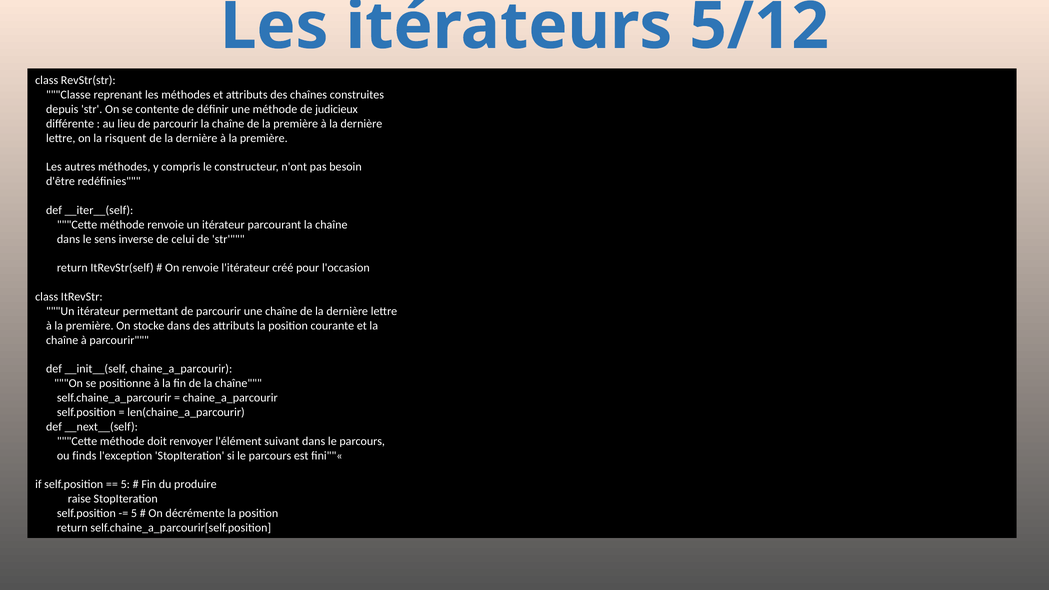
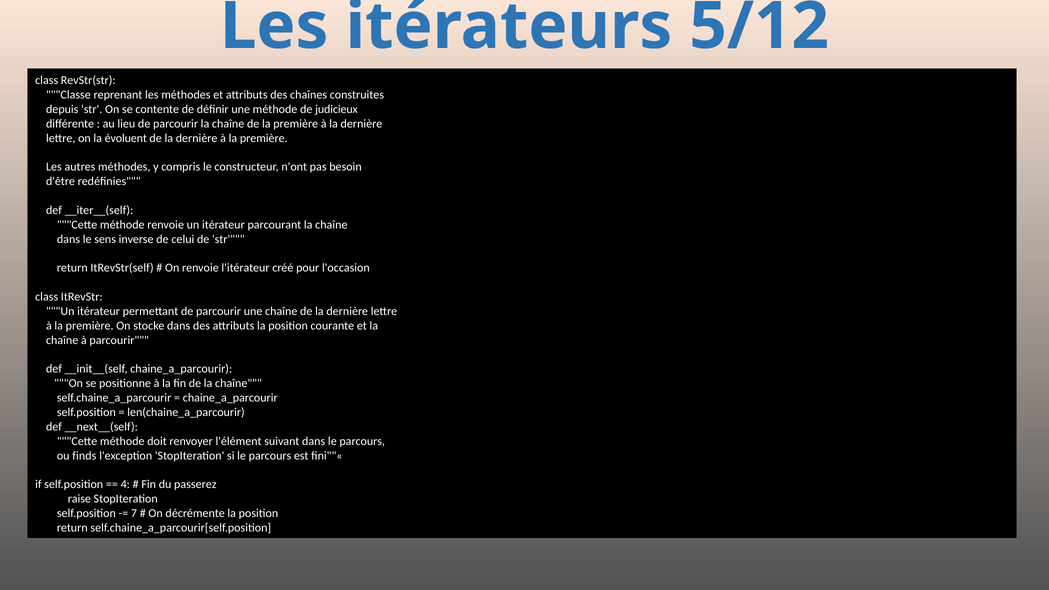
risquent: risquent -> évoluent (126, 138)
5: 5 -> 4 (125, 485)
produire: produire -> passerez (195, 485)
5: 5 -> 7 (134, 513)
